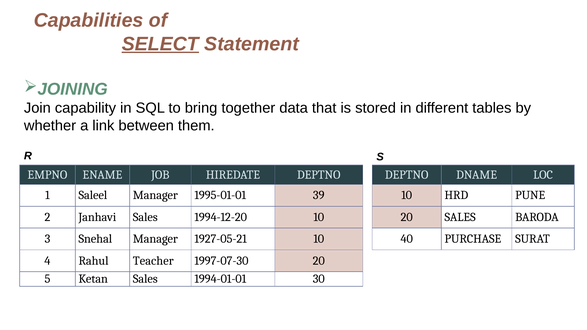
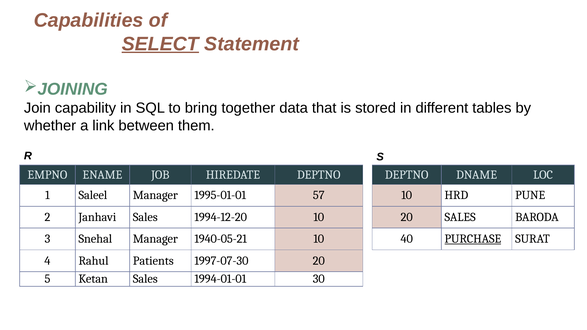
39: 39 -> 57 (319, 195)
1927-05-21: 1927-05-21 -> 1940-05-21 (221, 239)
PURCHASE underline: none -> present (473, 239)
Teacher: Teacher -> Patients (153, 261)
